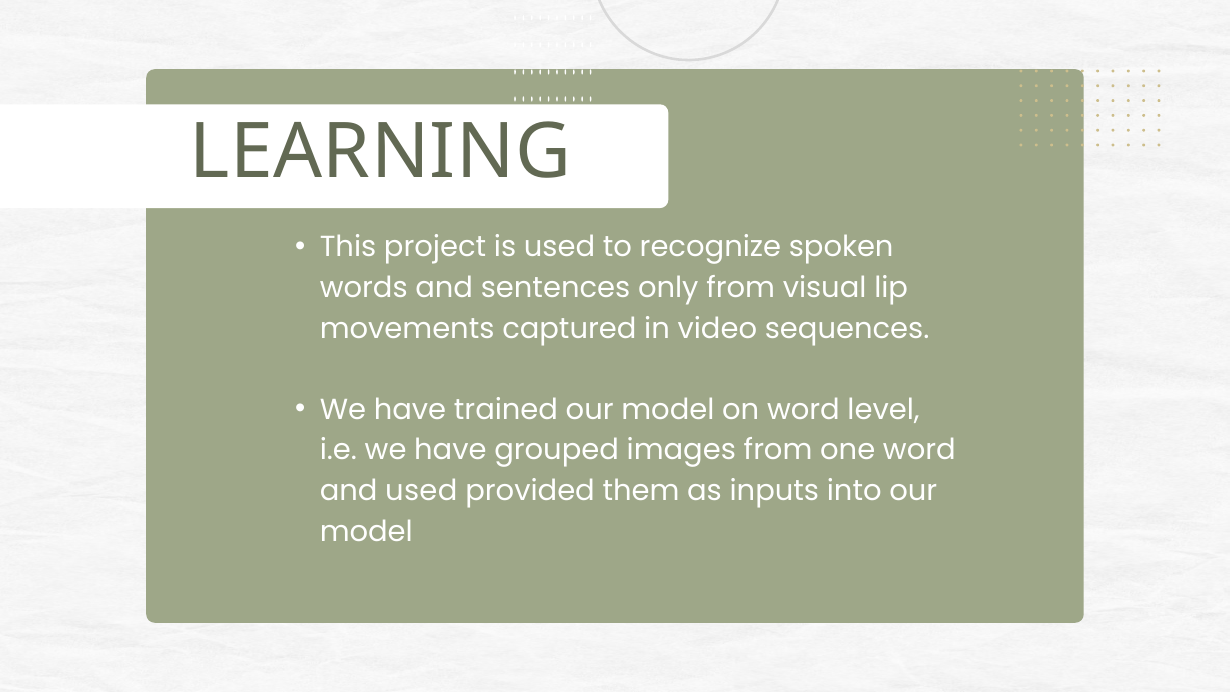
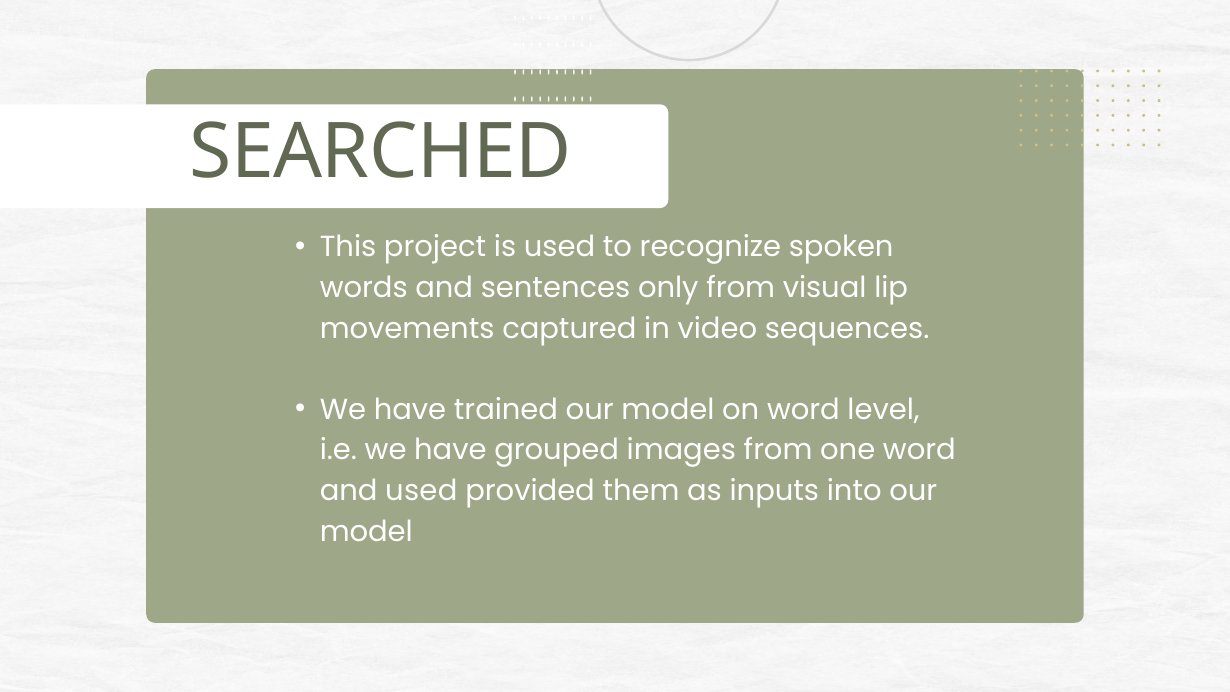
LEARNING: LEARNING -> SEARCHED (381, 152)
